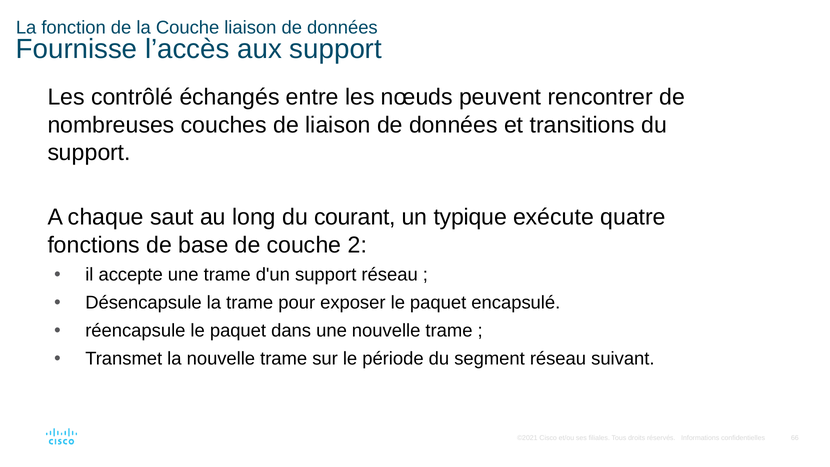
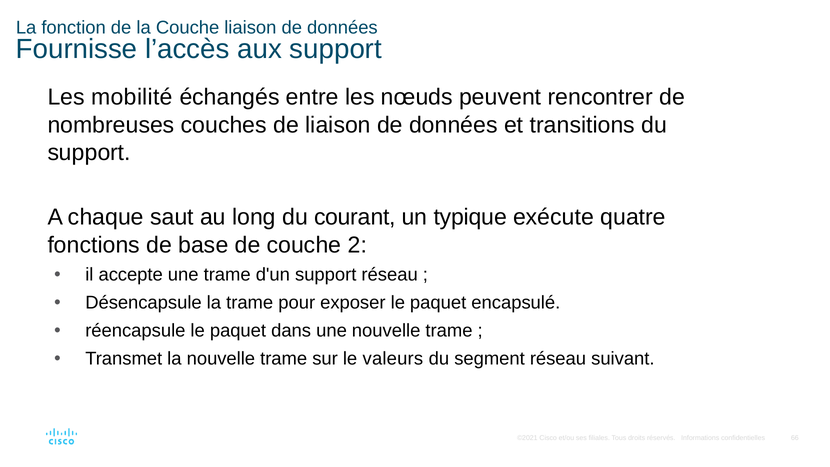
contrôlé: contrôlé -> mobilité (132, 97)
période: période -> valeurs (393, 359)
